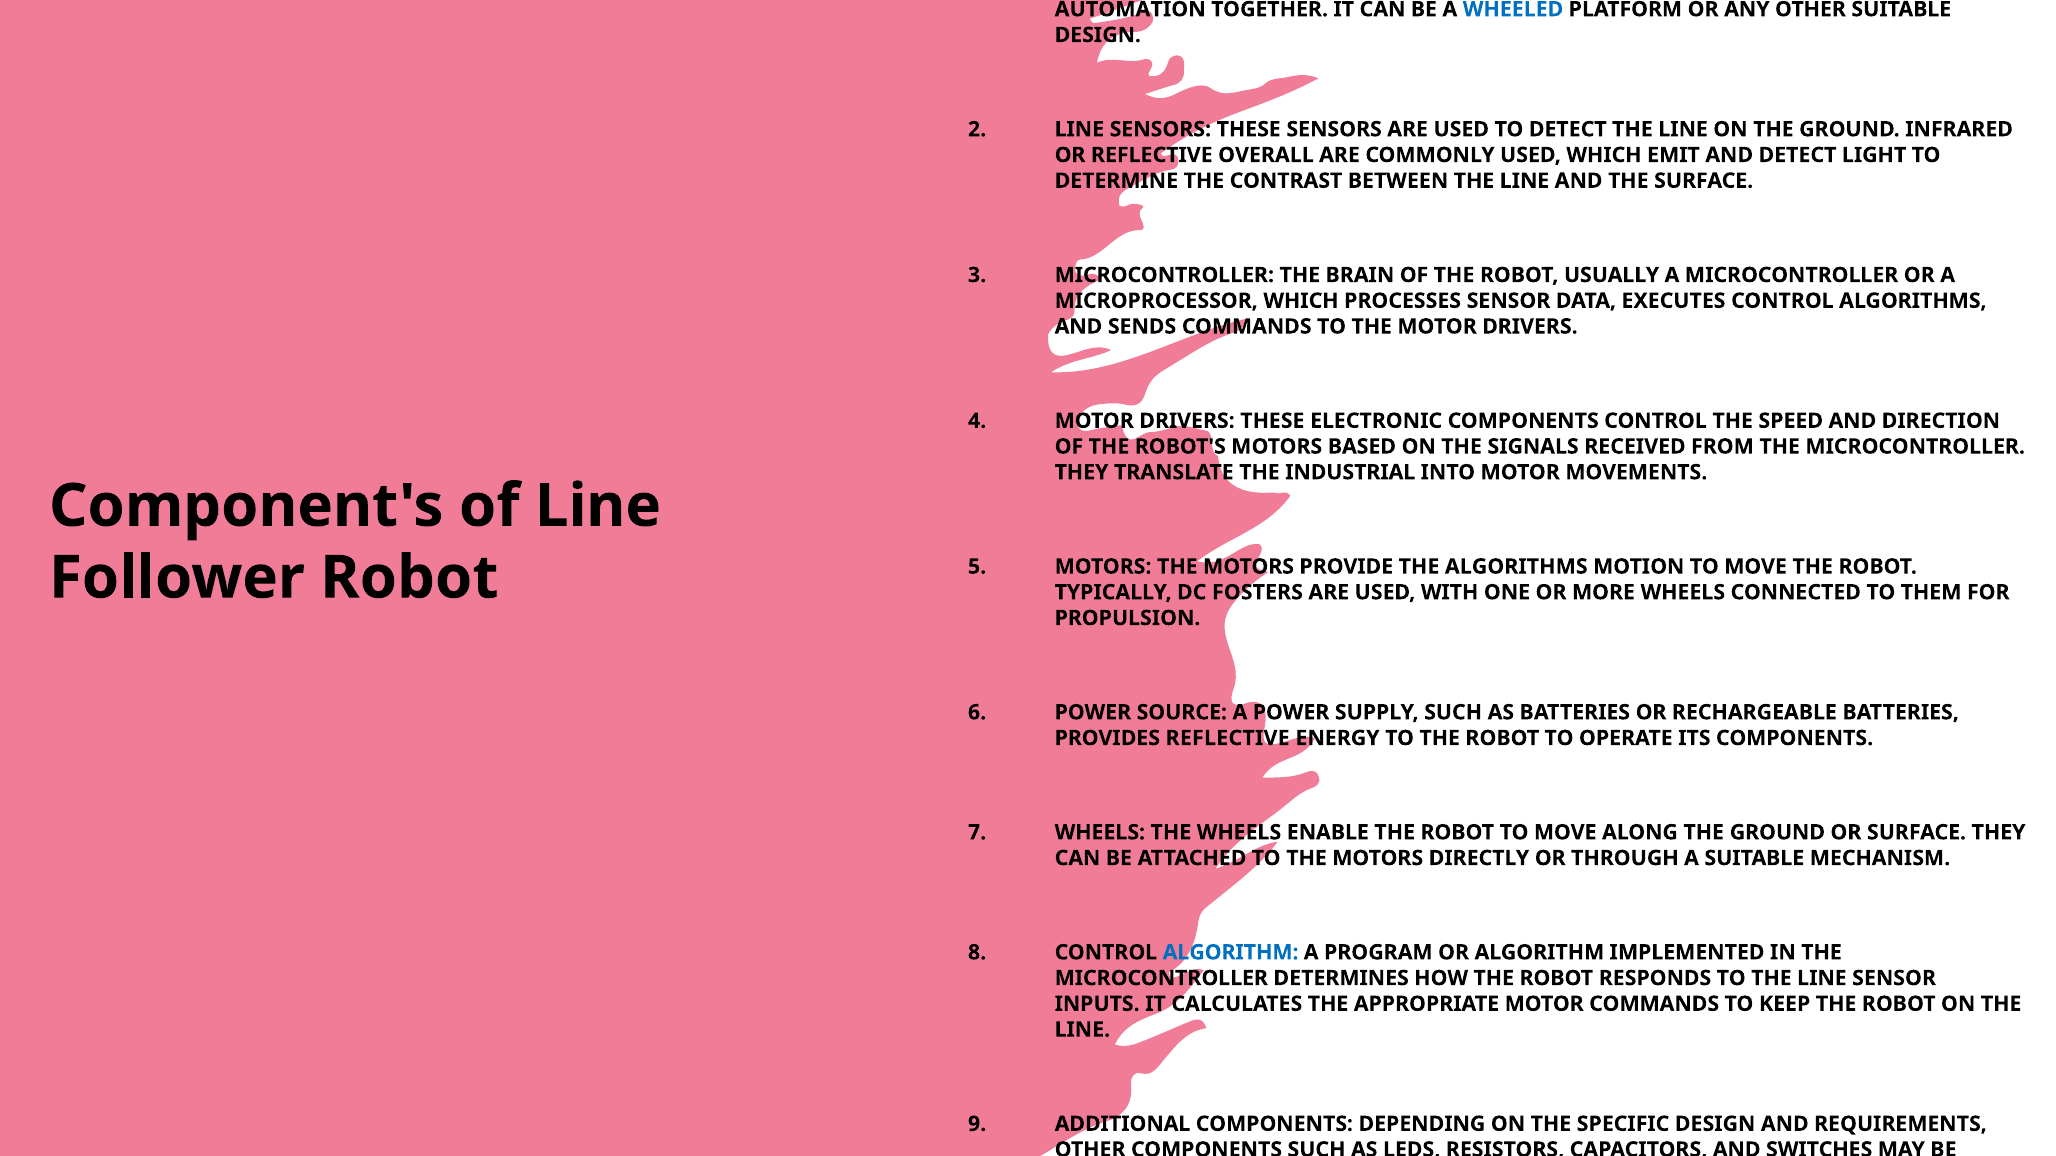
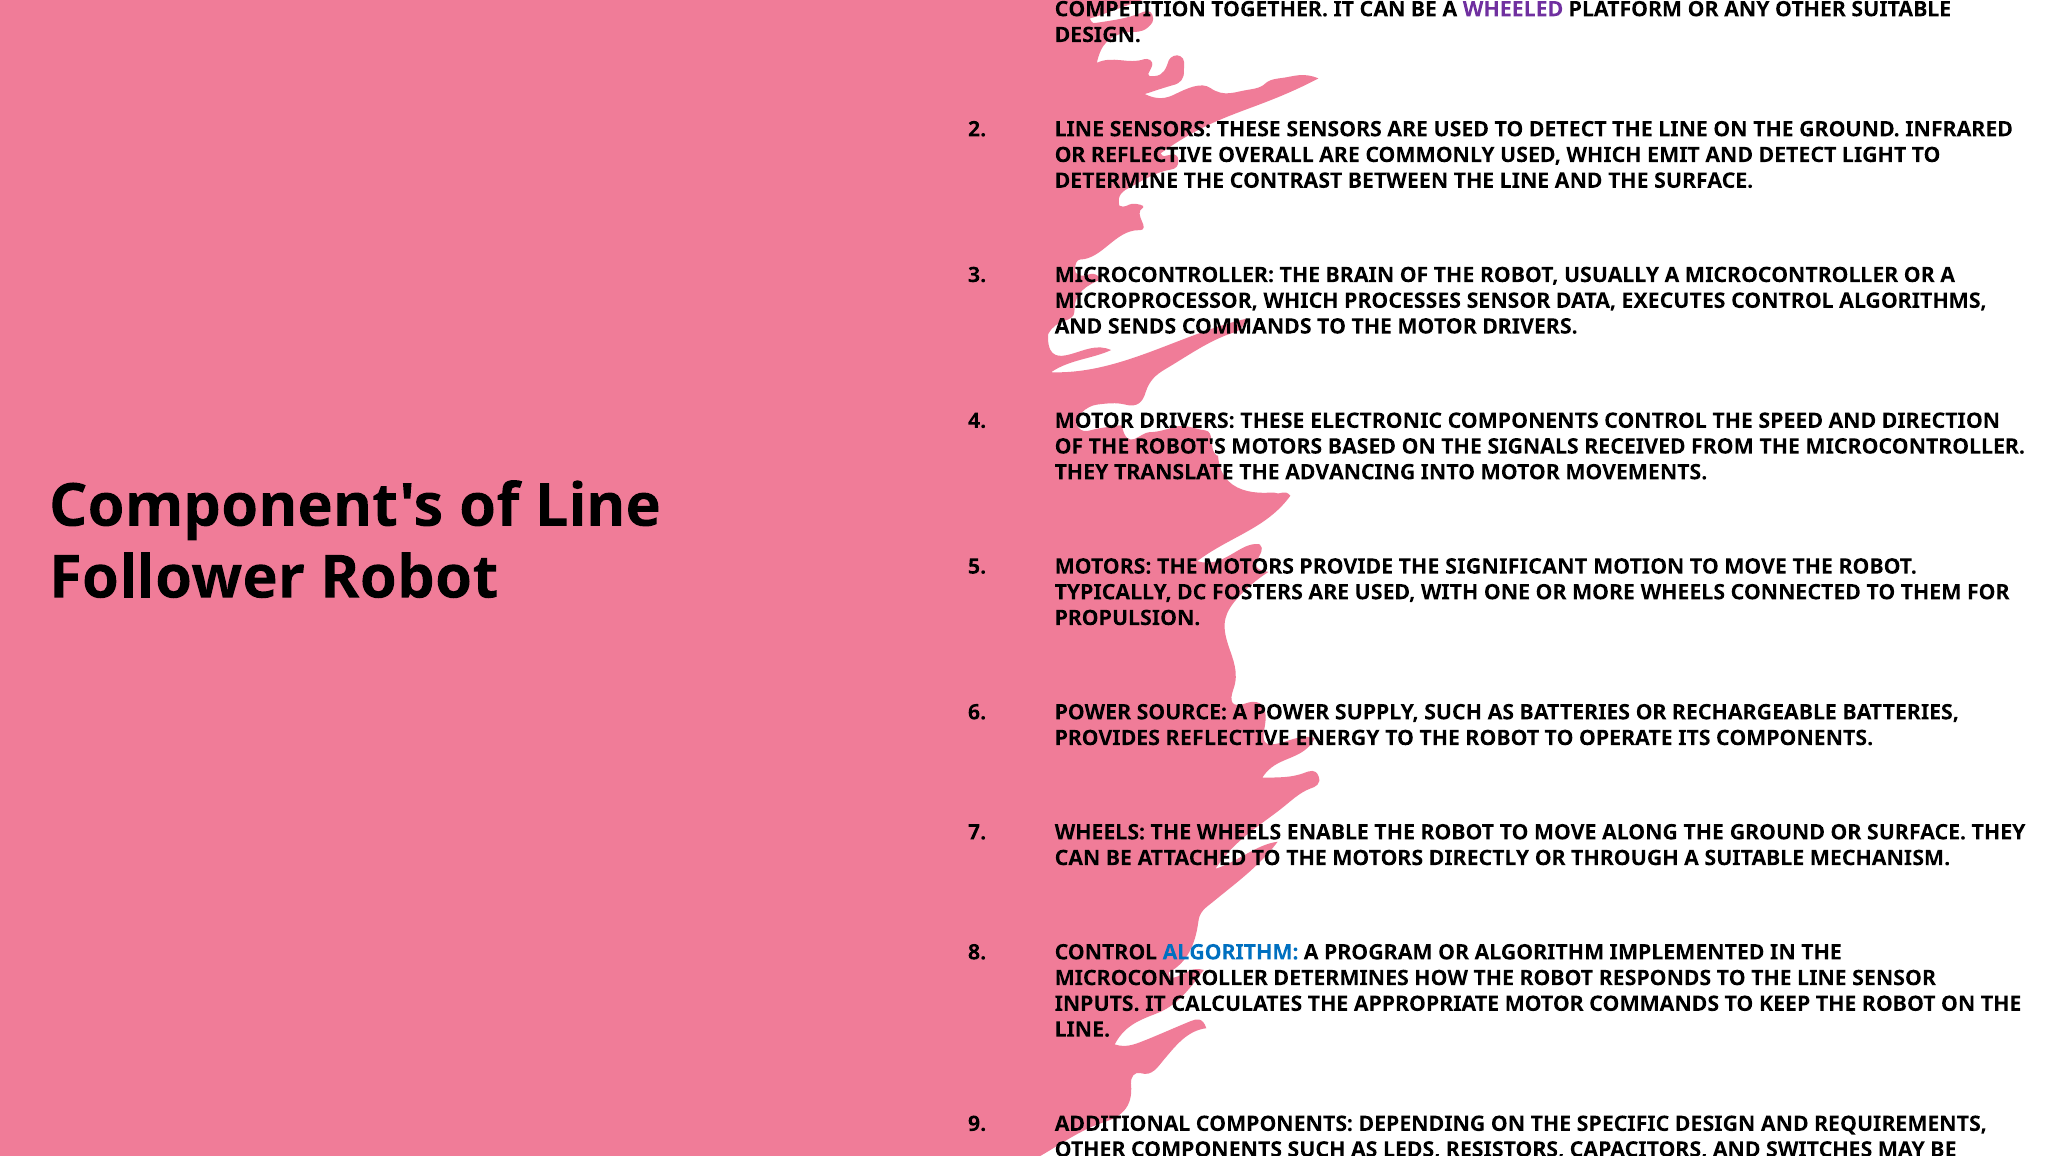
AUTOMATION: AUTOMATION -> COMPETITION (1130, 9)
WHEELED colour: blue -> purple (1513, 9)
INDUSTRIAL: INDUSTRIAL -> ADVANCING (1350, 472)
THE ALGORITHMS: ALGORITHMS -> SIGNIFICANT (1516, 567)
